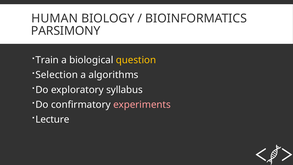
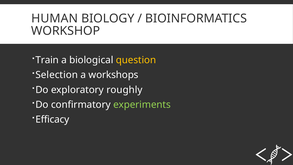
PARSIMONY: PARSIMONY -> WORKSHOP (66, 31)
algorithms: algorithms -> workshops (114, 75)
syllabus: syllabus -> roughly (124, 90)
experiments colour: pink -> light green (142, 105)
Lecture: Lecture -> Efficacy (52, 119)
